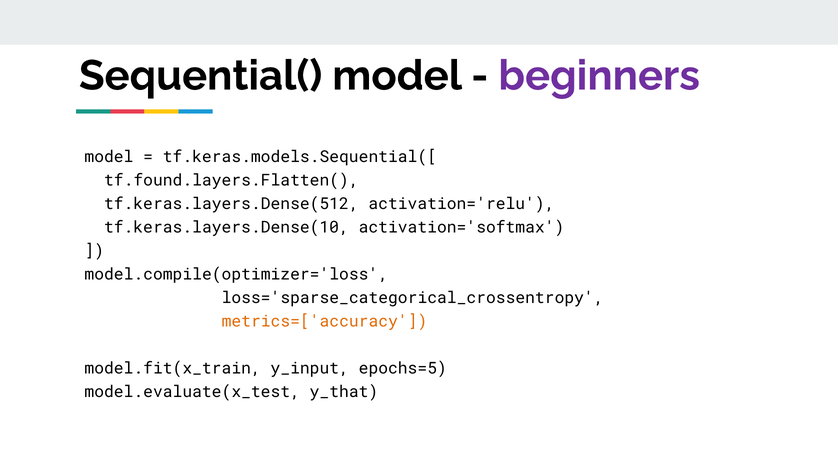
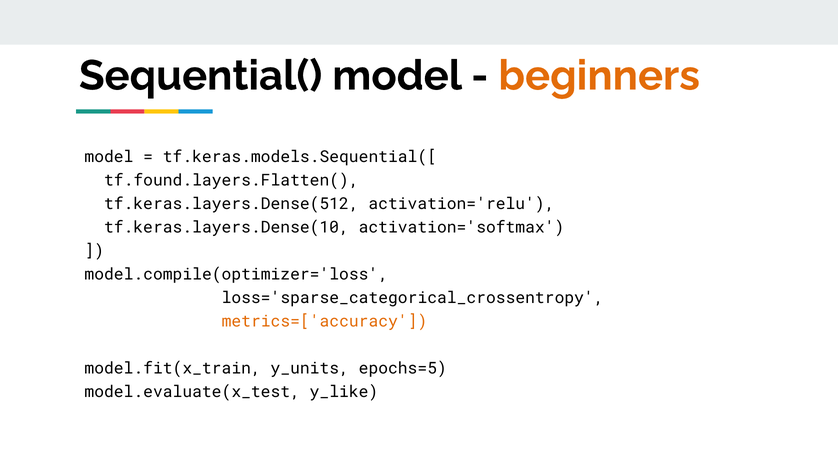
beginners colour: purple -> orange (599, 76)
y_input: y_input -> y_units (310, 368)
y_that: y_that -> y_like (344, 391)
